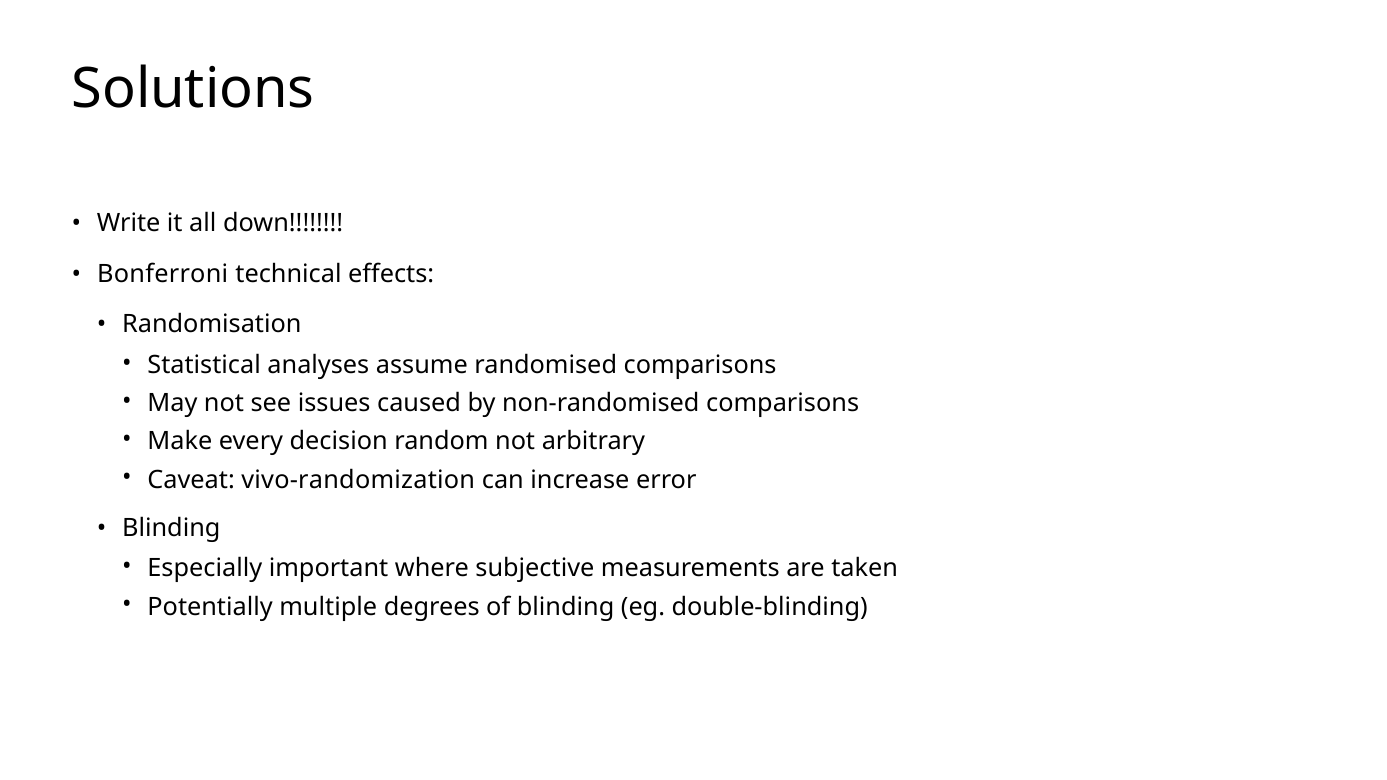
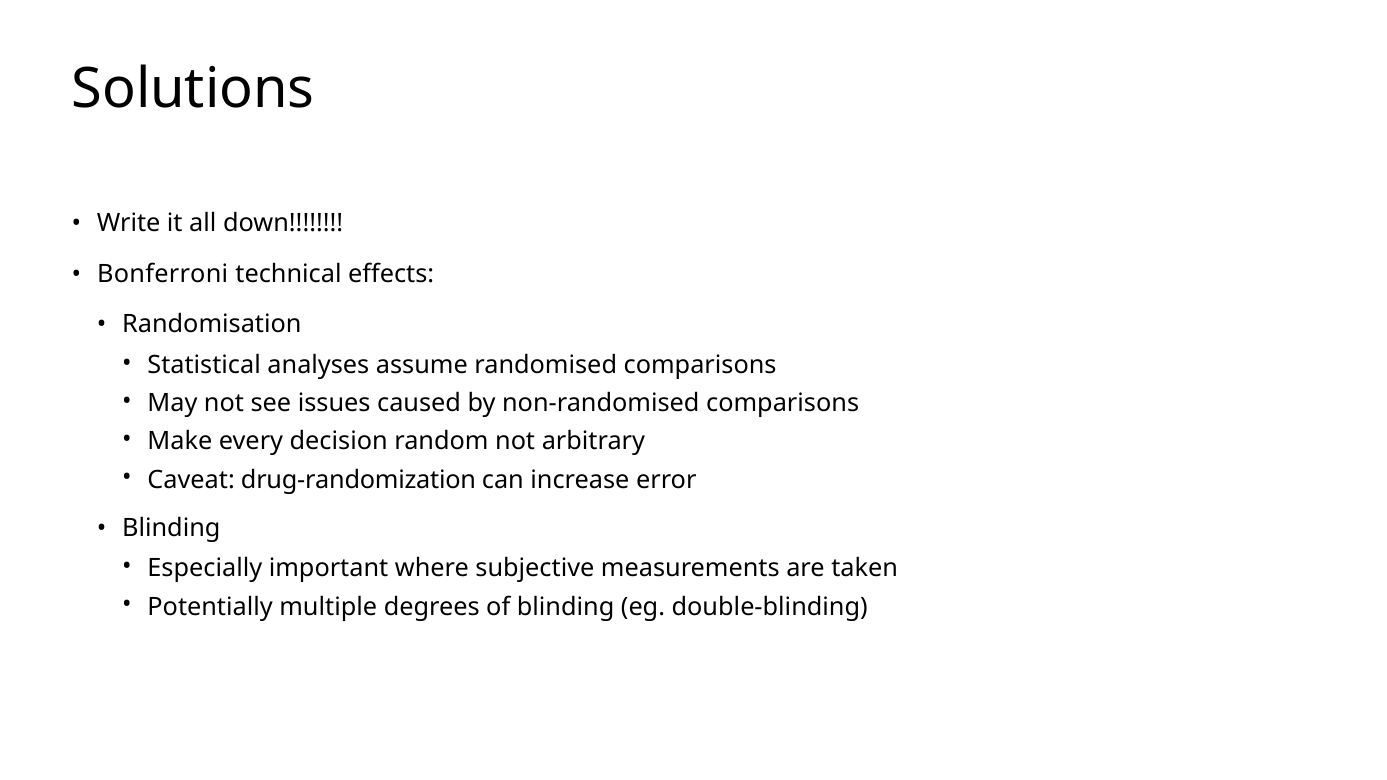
vivo-randomization: vivo-randomization -> drug-randomization (358, 480)
